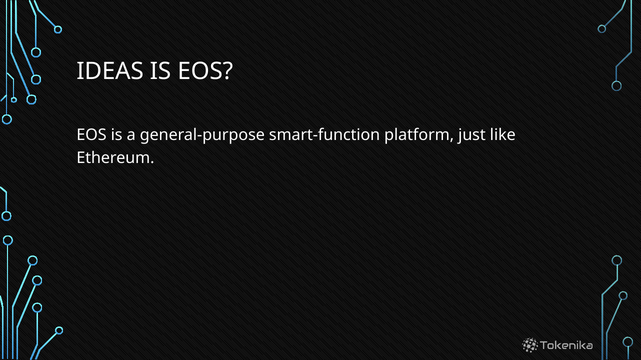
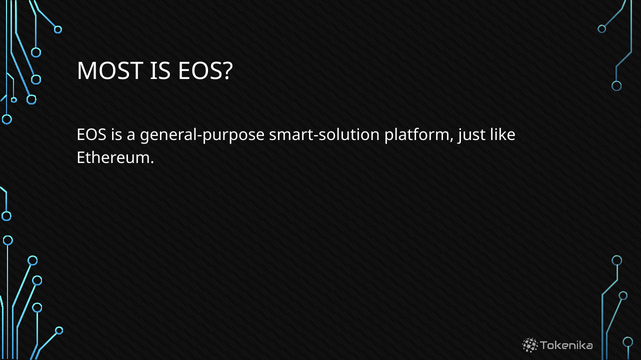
IDEAS: IDEAS -> MOST (110, 71)
smart-function: smart-function -> smart-solution (324, 135)
